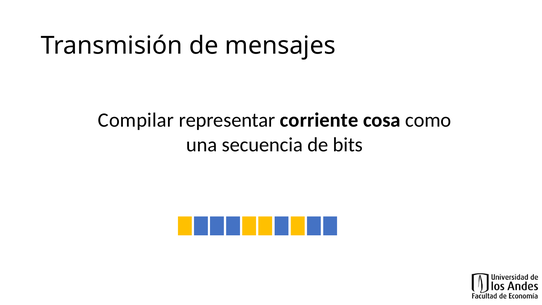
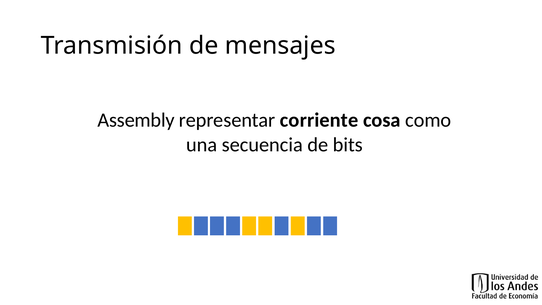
Compilar: Compilar -> Assembly (136, 120)
